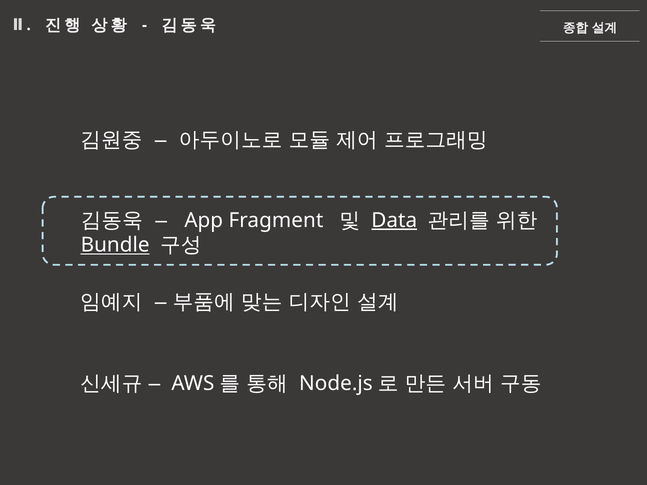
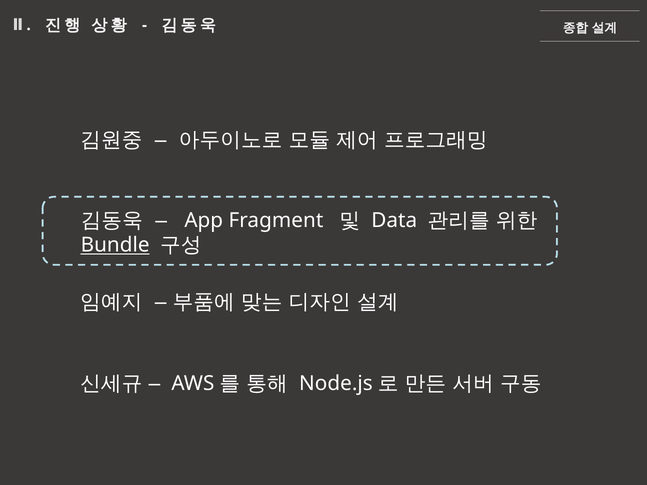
Data underline: present -> none (394, 220)
